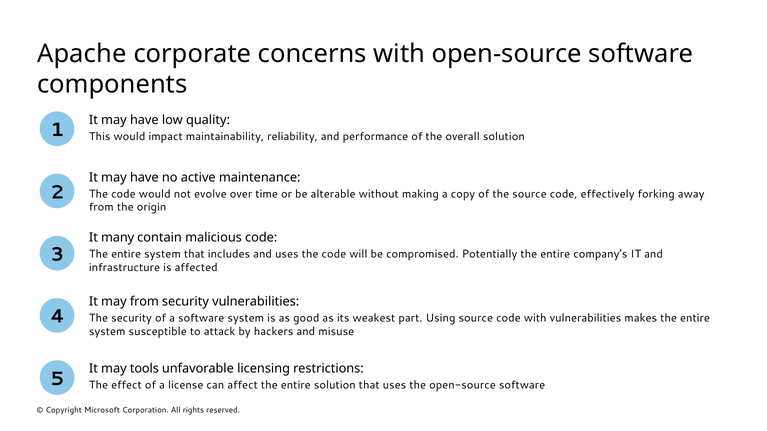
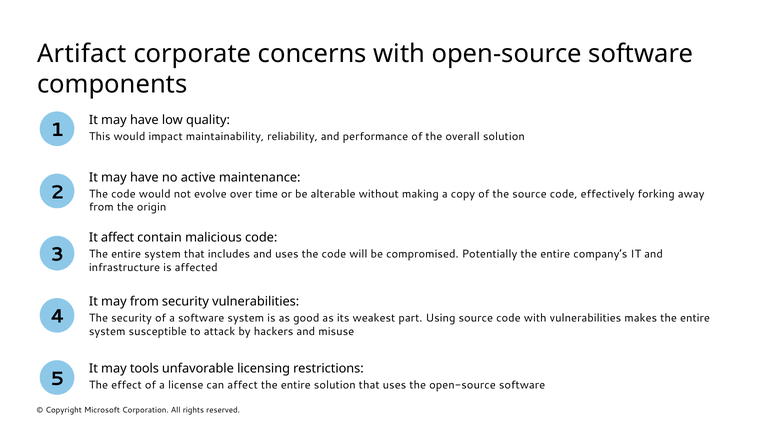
Apache: Apache -> Artifact (82, 54)
It many: many -> affect (118, 238)
